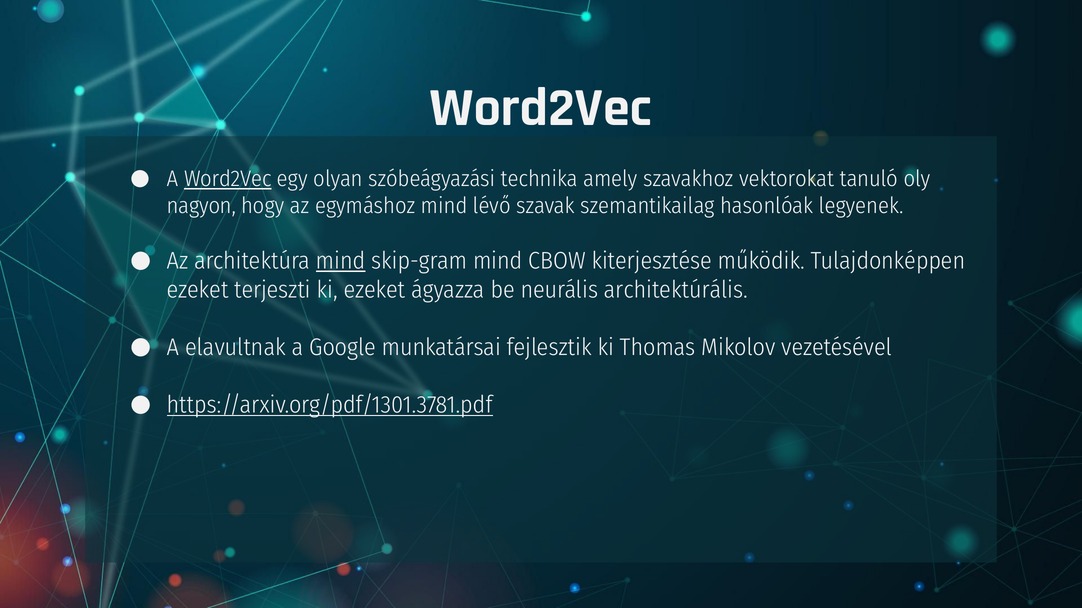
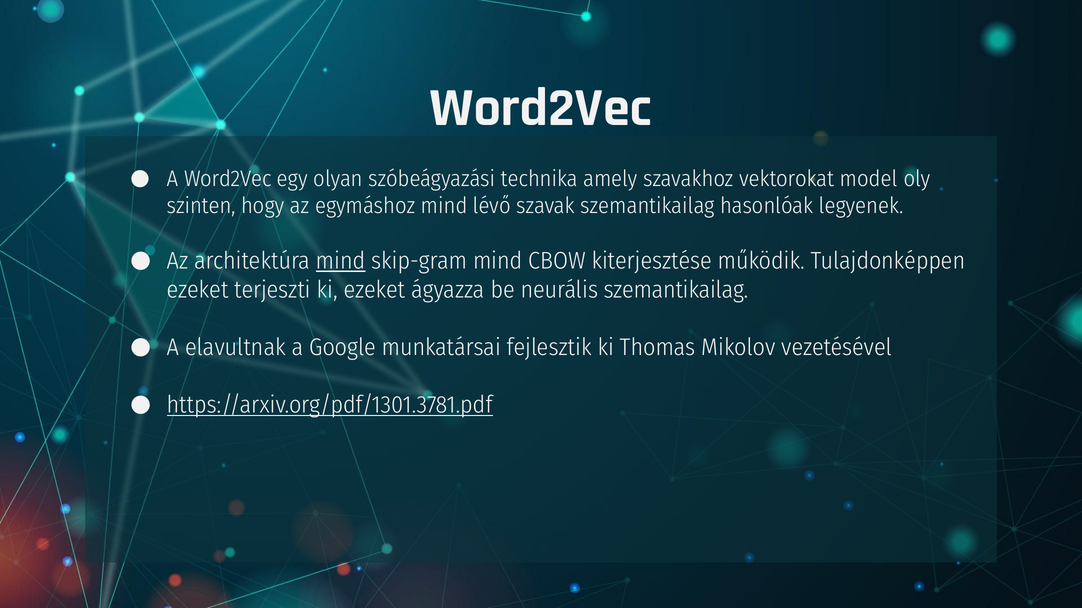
Word2Vec underline: present -> none (228, 179)
tanuló: tanuló -> model (869, 179)
nagyon: nagyon -> szinten (201, 206)
neurális architektúrális: architektúrális -> szemantikailag (676, 290)
